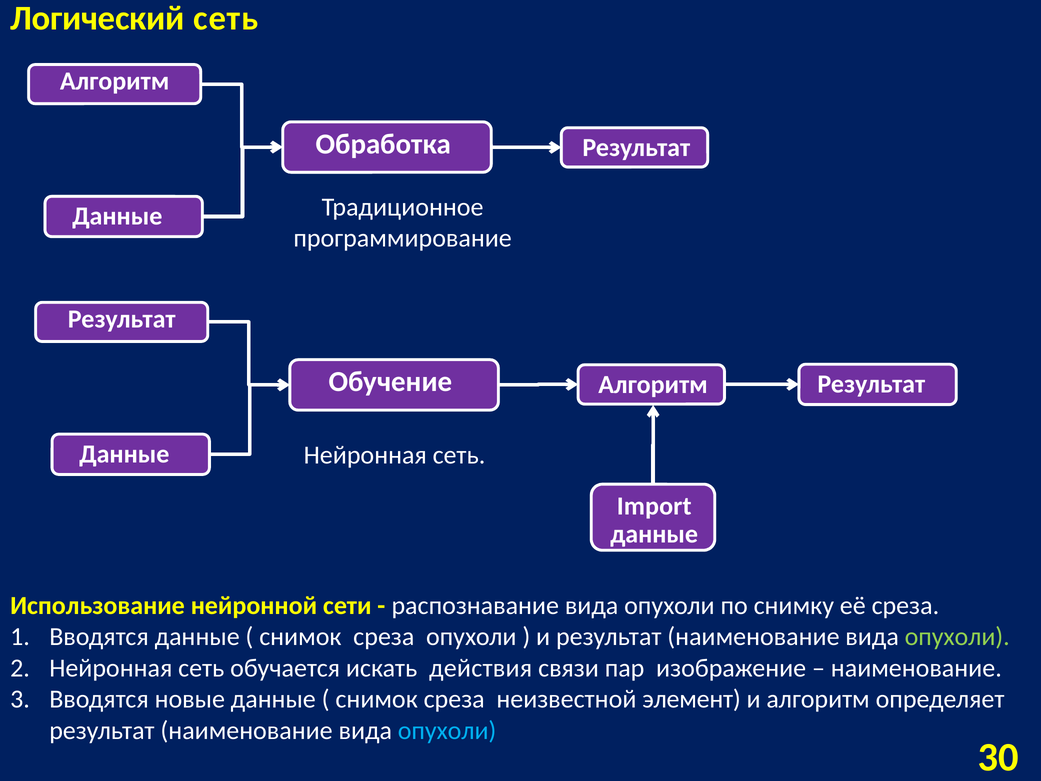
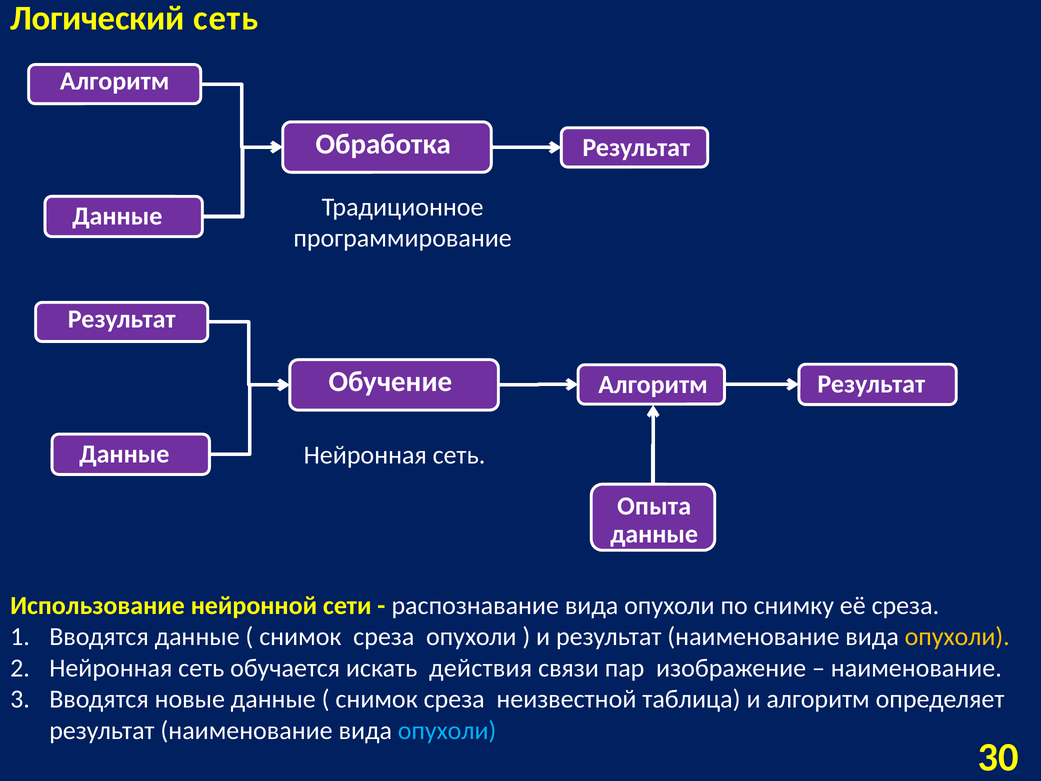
Import: Import -> Опыта (654, 506)
опухоли colour: light green -> yellow (957, 637)
элемент: элемент -> таблица (691, 699)
